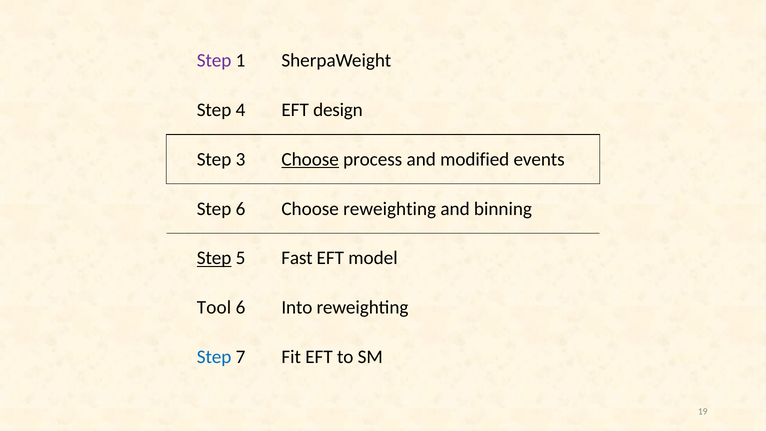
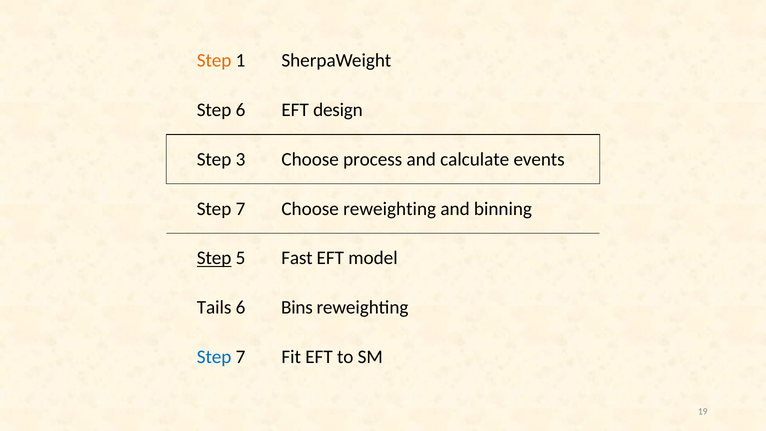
Step colour: purple -> orange (214, 60)
Step 4: 4 -> 6 (241, 110)
Choose underline: present -> none (310, 159)
modified: modified -> calculate (475, 159)
6: 6 -> 7 (241, 209)
Tool: Tool -> Tails (214, 307)
Into: Into -> Bins (297, 307)
